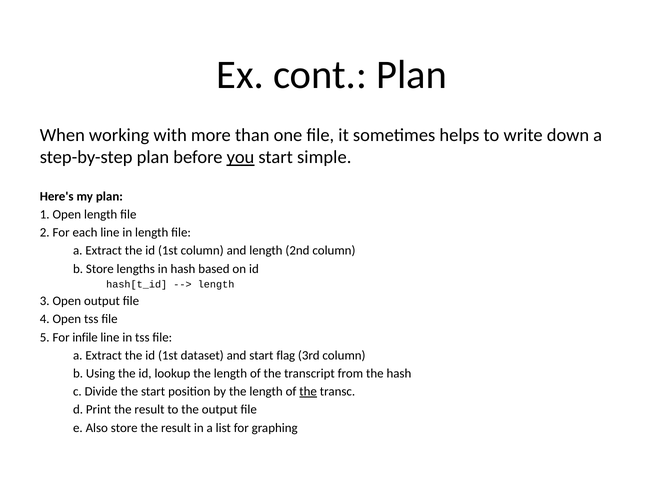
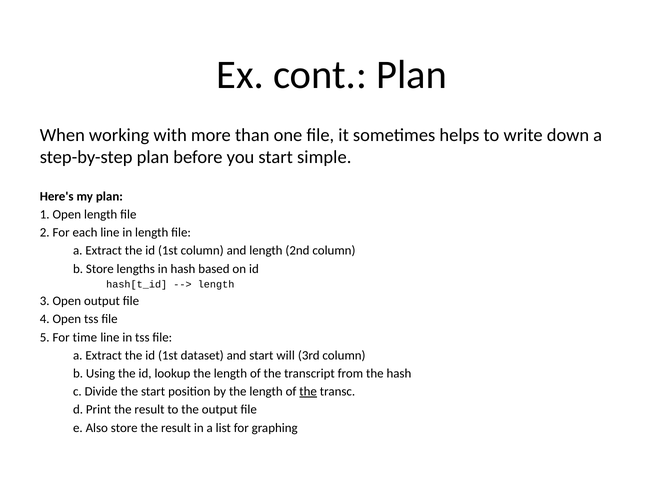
you underline: present -> none (240, 157)
infile: infile -> time (85, 337)
flag: flag -> will (286, 355)
